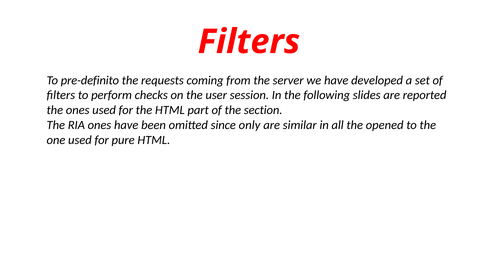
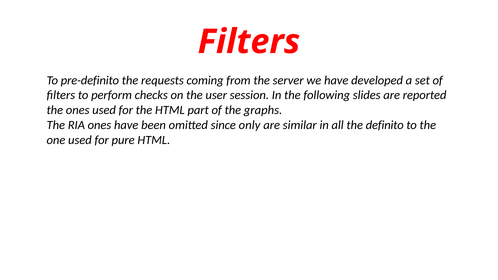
section: section -> graphs (263, 110)
opened: opened -> definito (385, 125)
